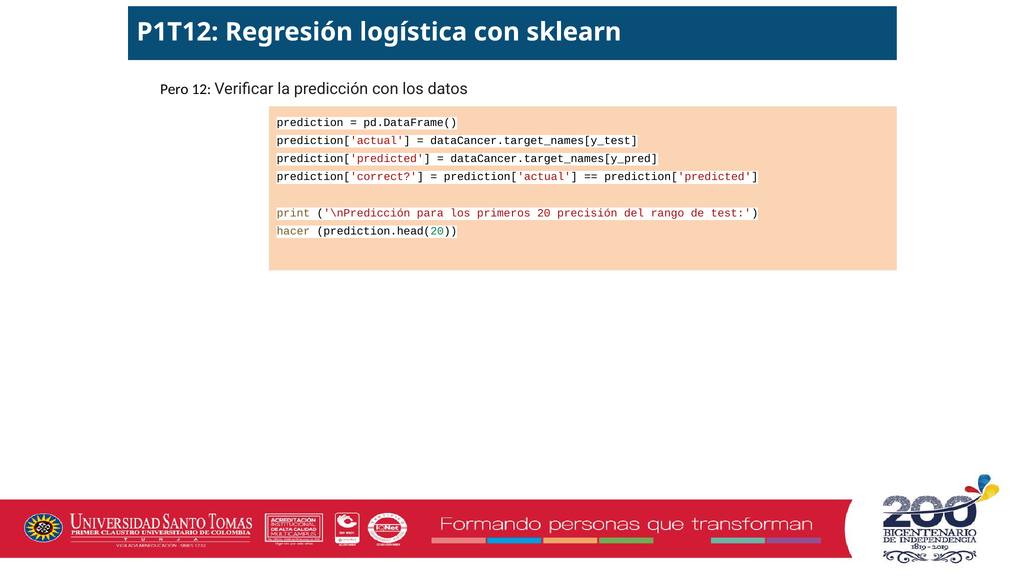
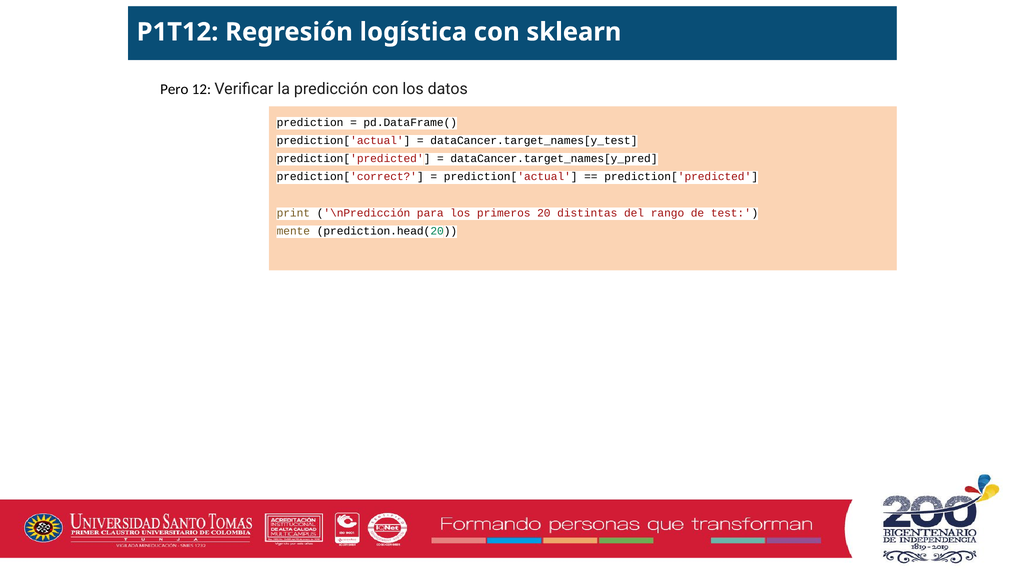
precisión: precisión -> distintas (587, 213)
hacer: hacer -> mente (293, 231)
